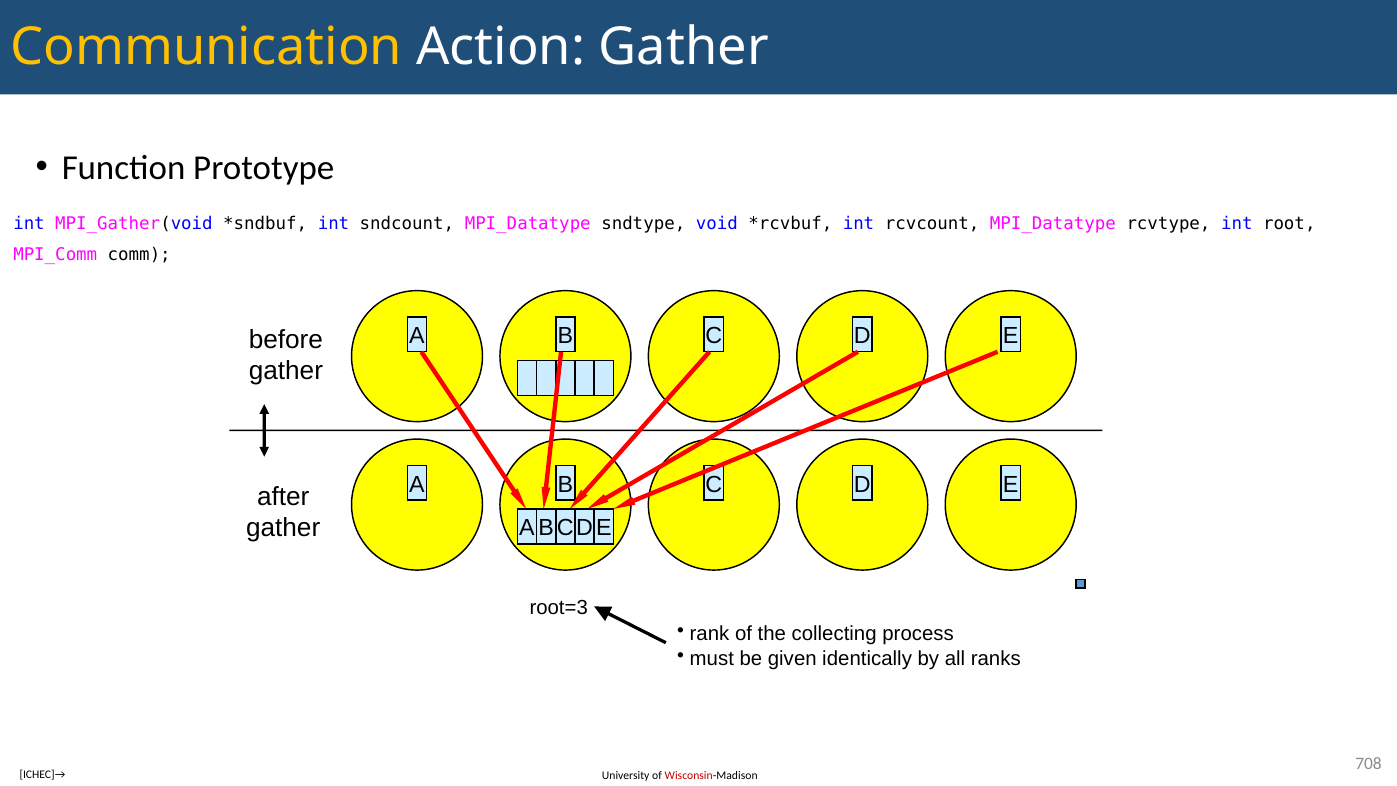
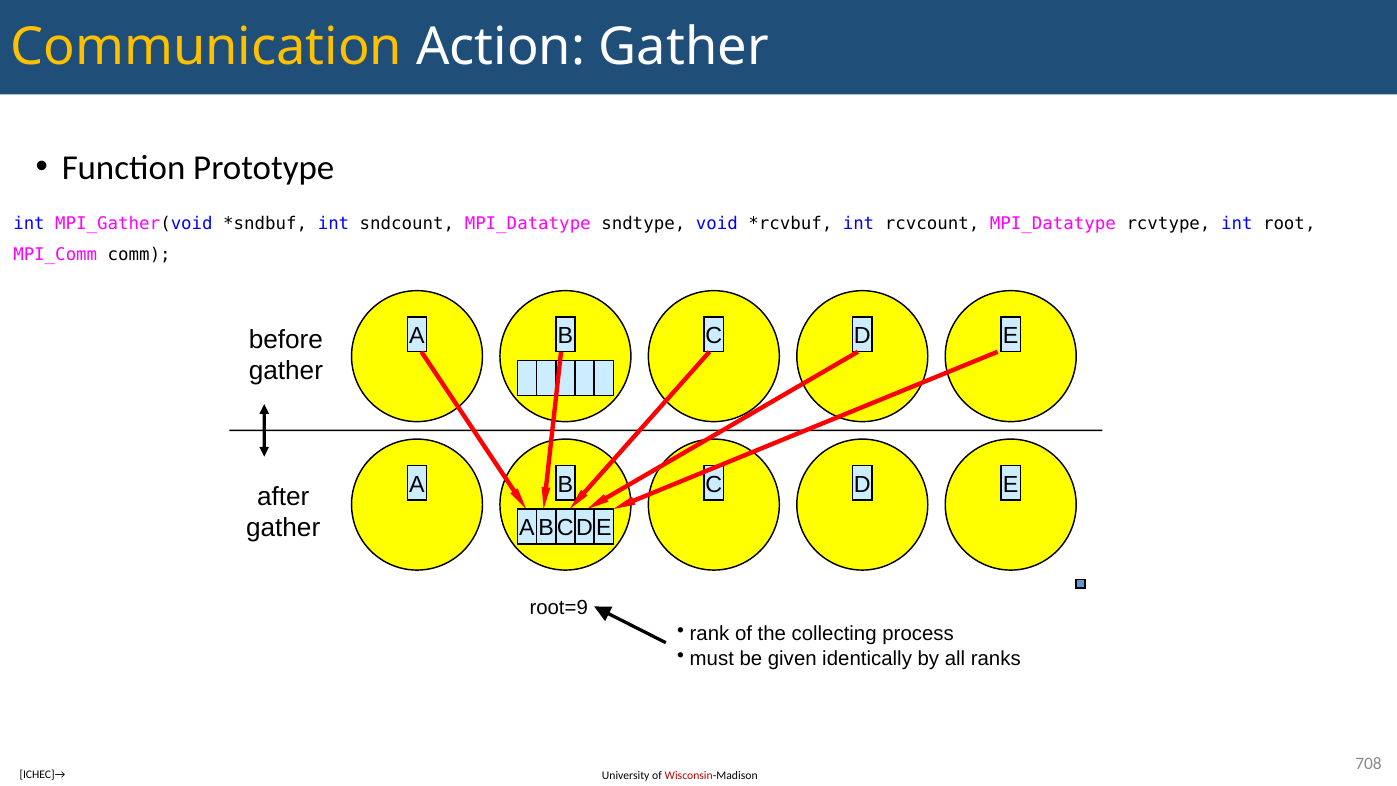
root=3: root=3 -> root=9 (559, 607)
